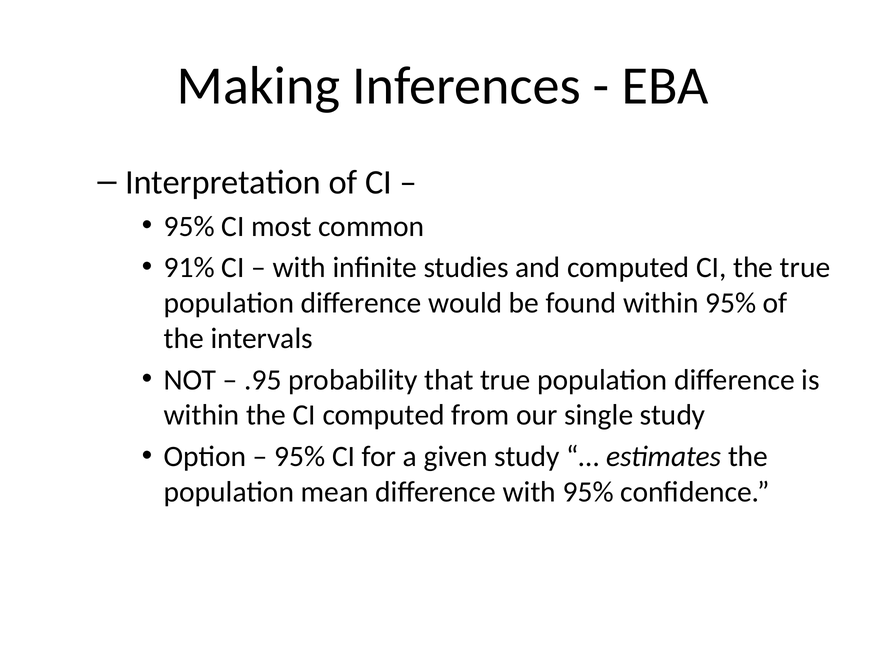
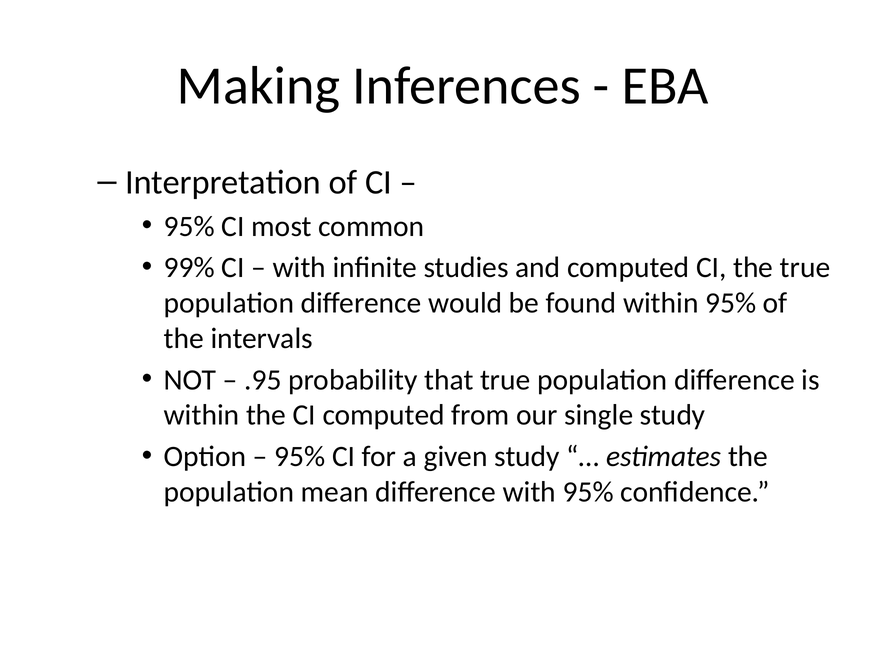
91%: 91% -> 99% (189, 268)
